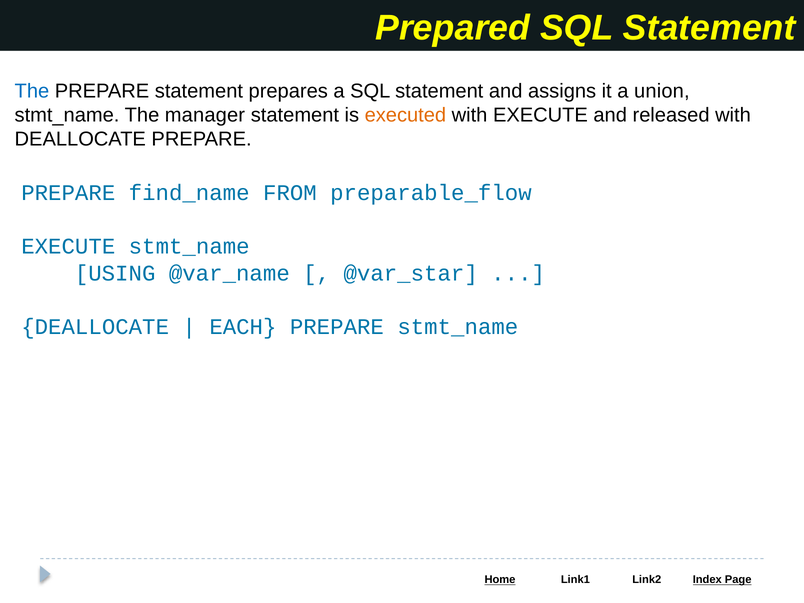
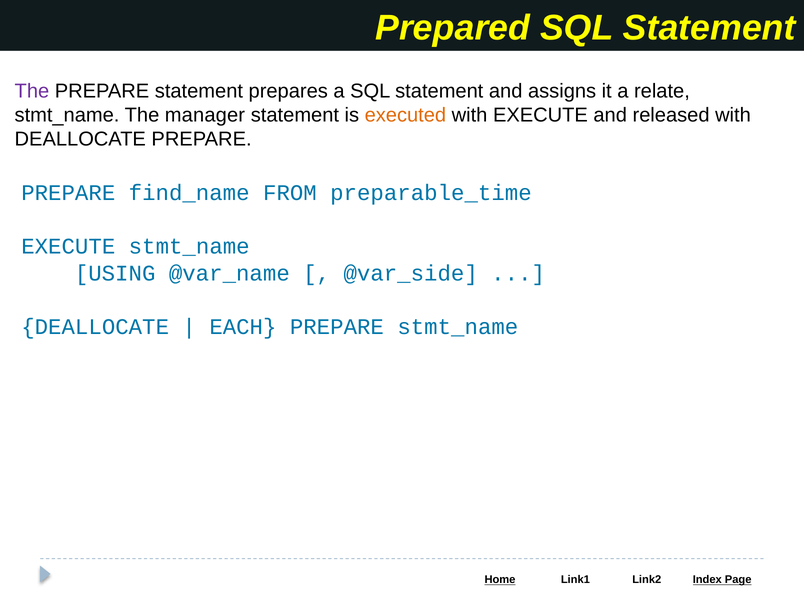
The colour: blue -> purple (32, 91)
union: union -> relate (662, 91)
preparable_flow: preparable_flow -> preparable_time (431, 193)
@var_star: @var_star -> @var_side (411, 273)
